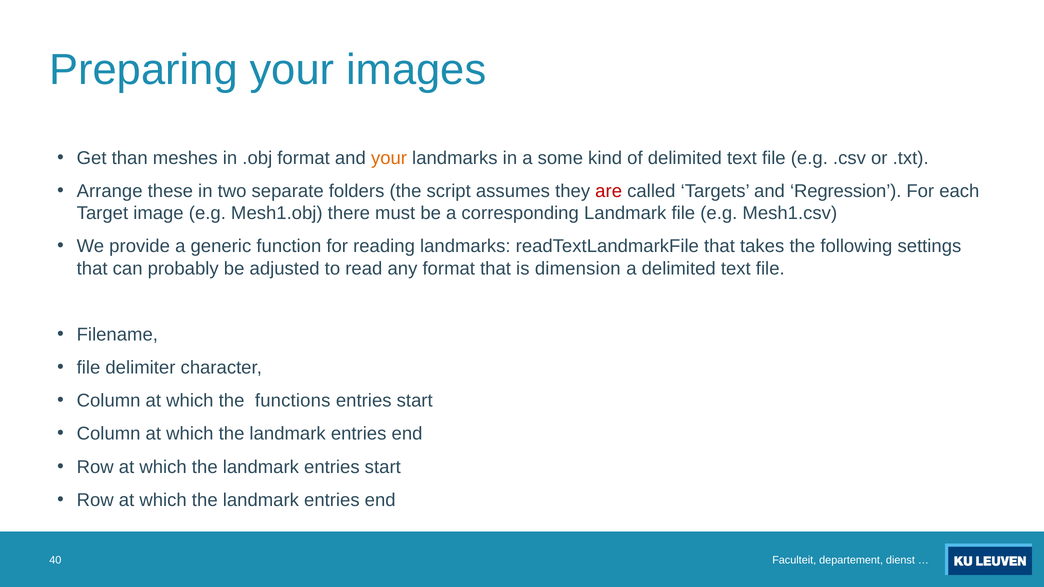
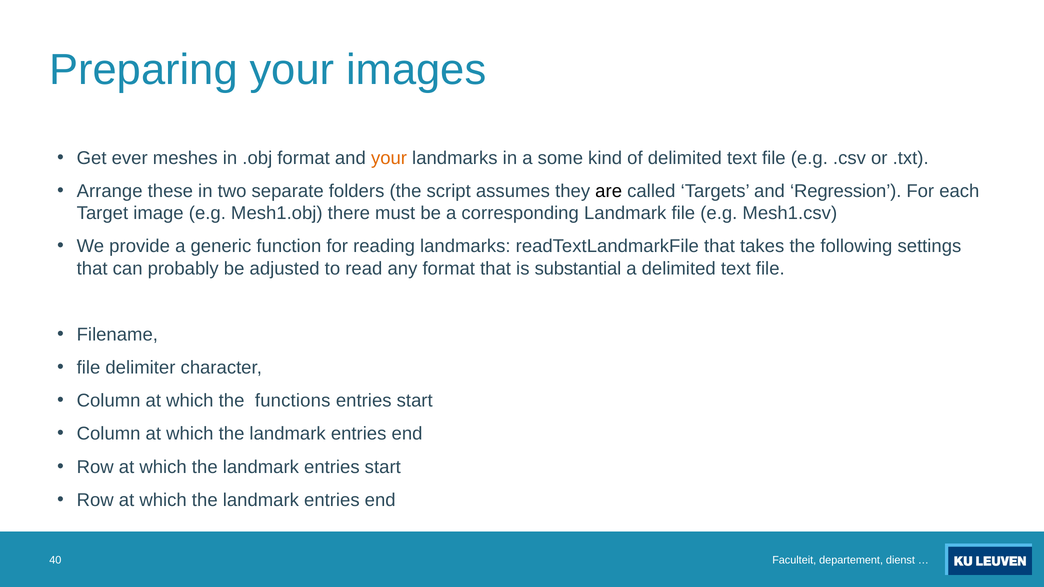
than: than -> ever (130, 158)
are colour: red -> black (609, 191)
dimension: dimension -> substantial (578, 269)
